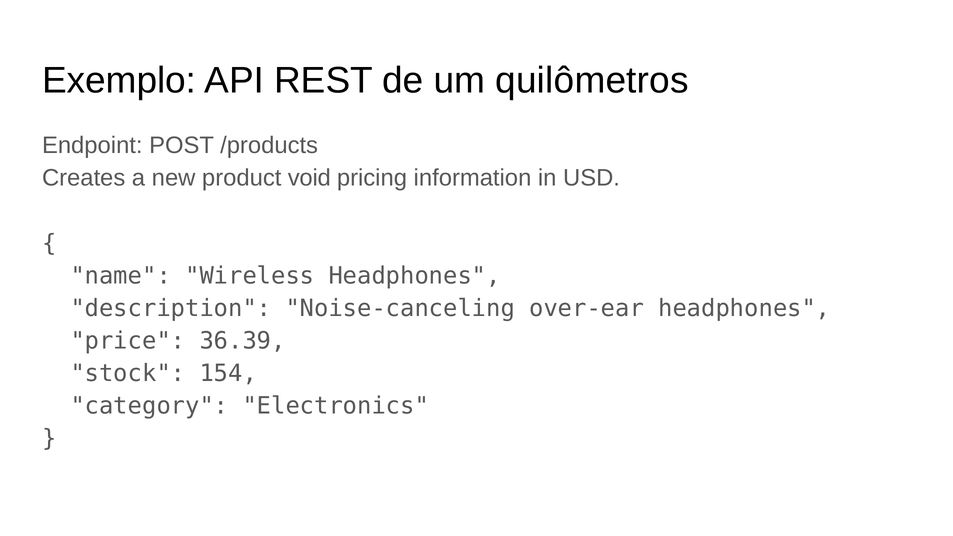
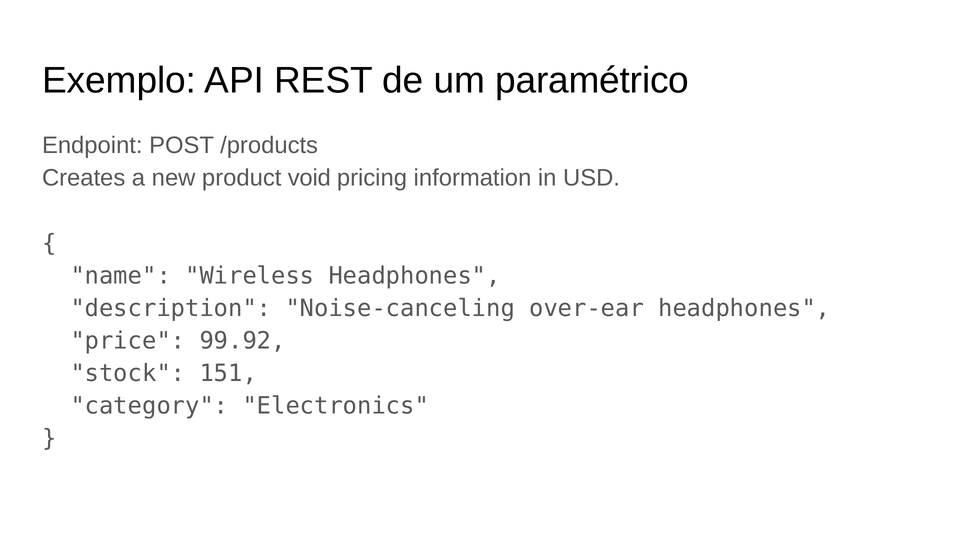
quilômetros: quilômetros -> paramétrico (592, 81)
36.39: 36.39 -> 99.92 (243, 341)
154: 154 -> 151 (228, 374)
